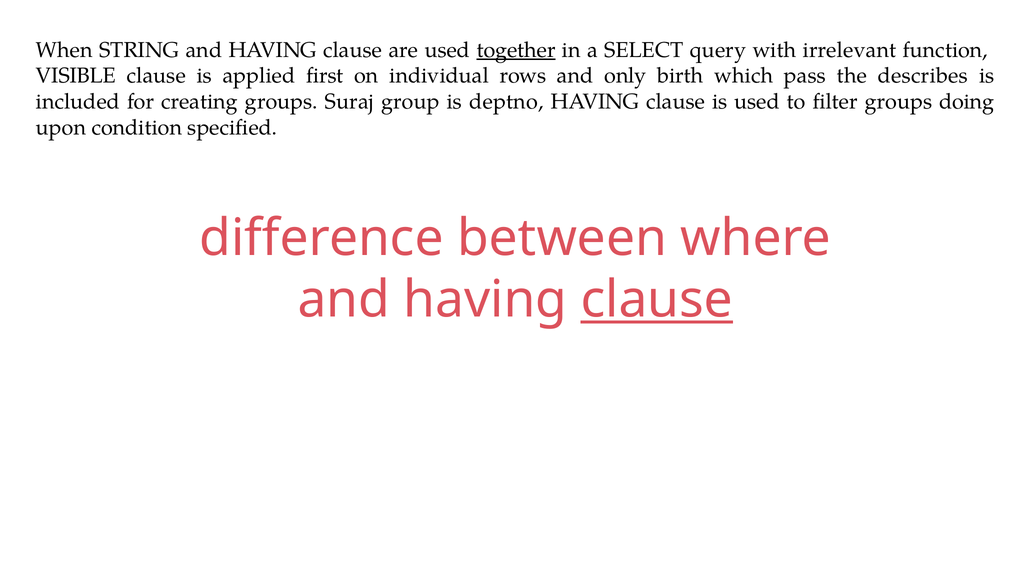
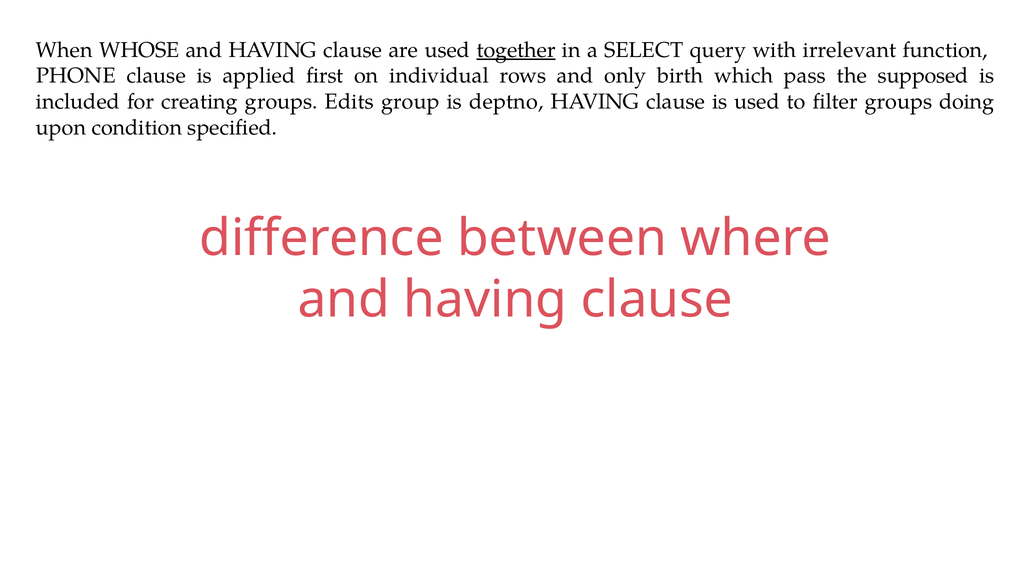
STRING: STRING -> WHOSE (139, 50)
VISIBLE: VISIBLE -> PHONE (76, 76)
describes: describes -> supposed (923, 76)
Suraj: Suraj -> Edits (349, 102)
clause underline: present -> none (657, 300)
